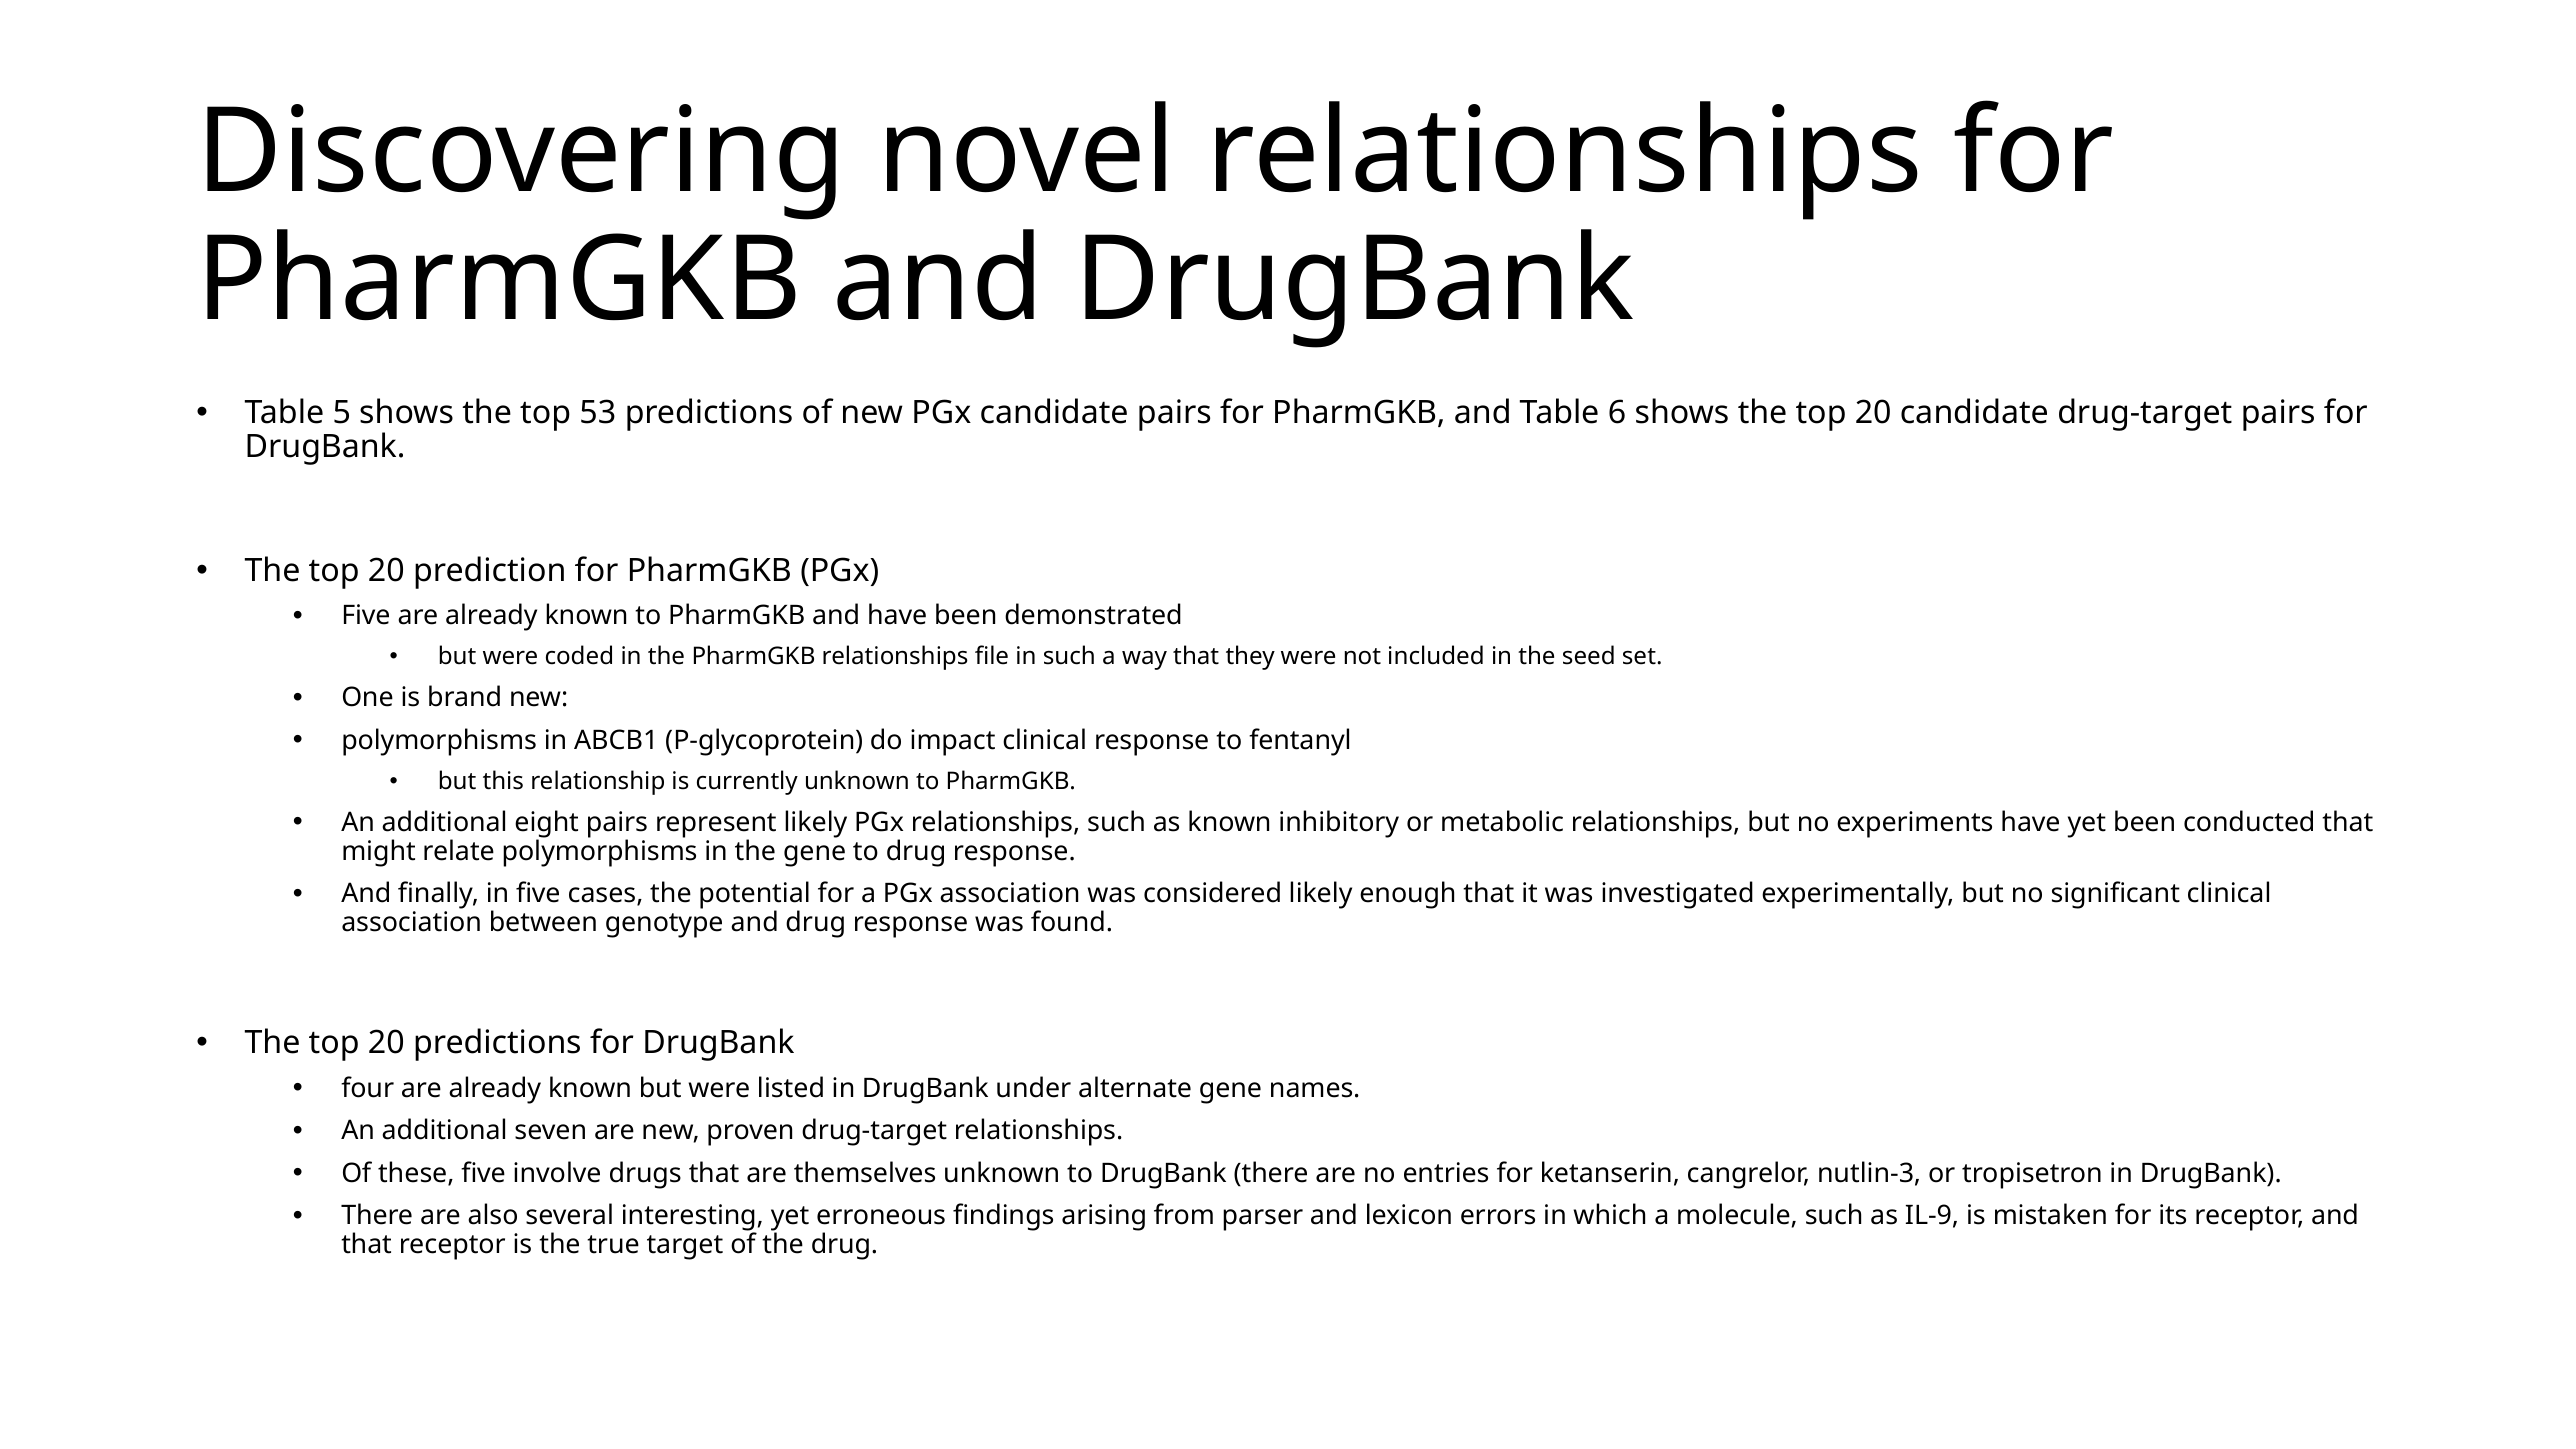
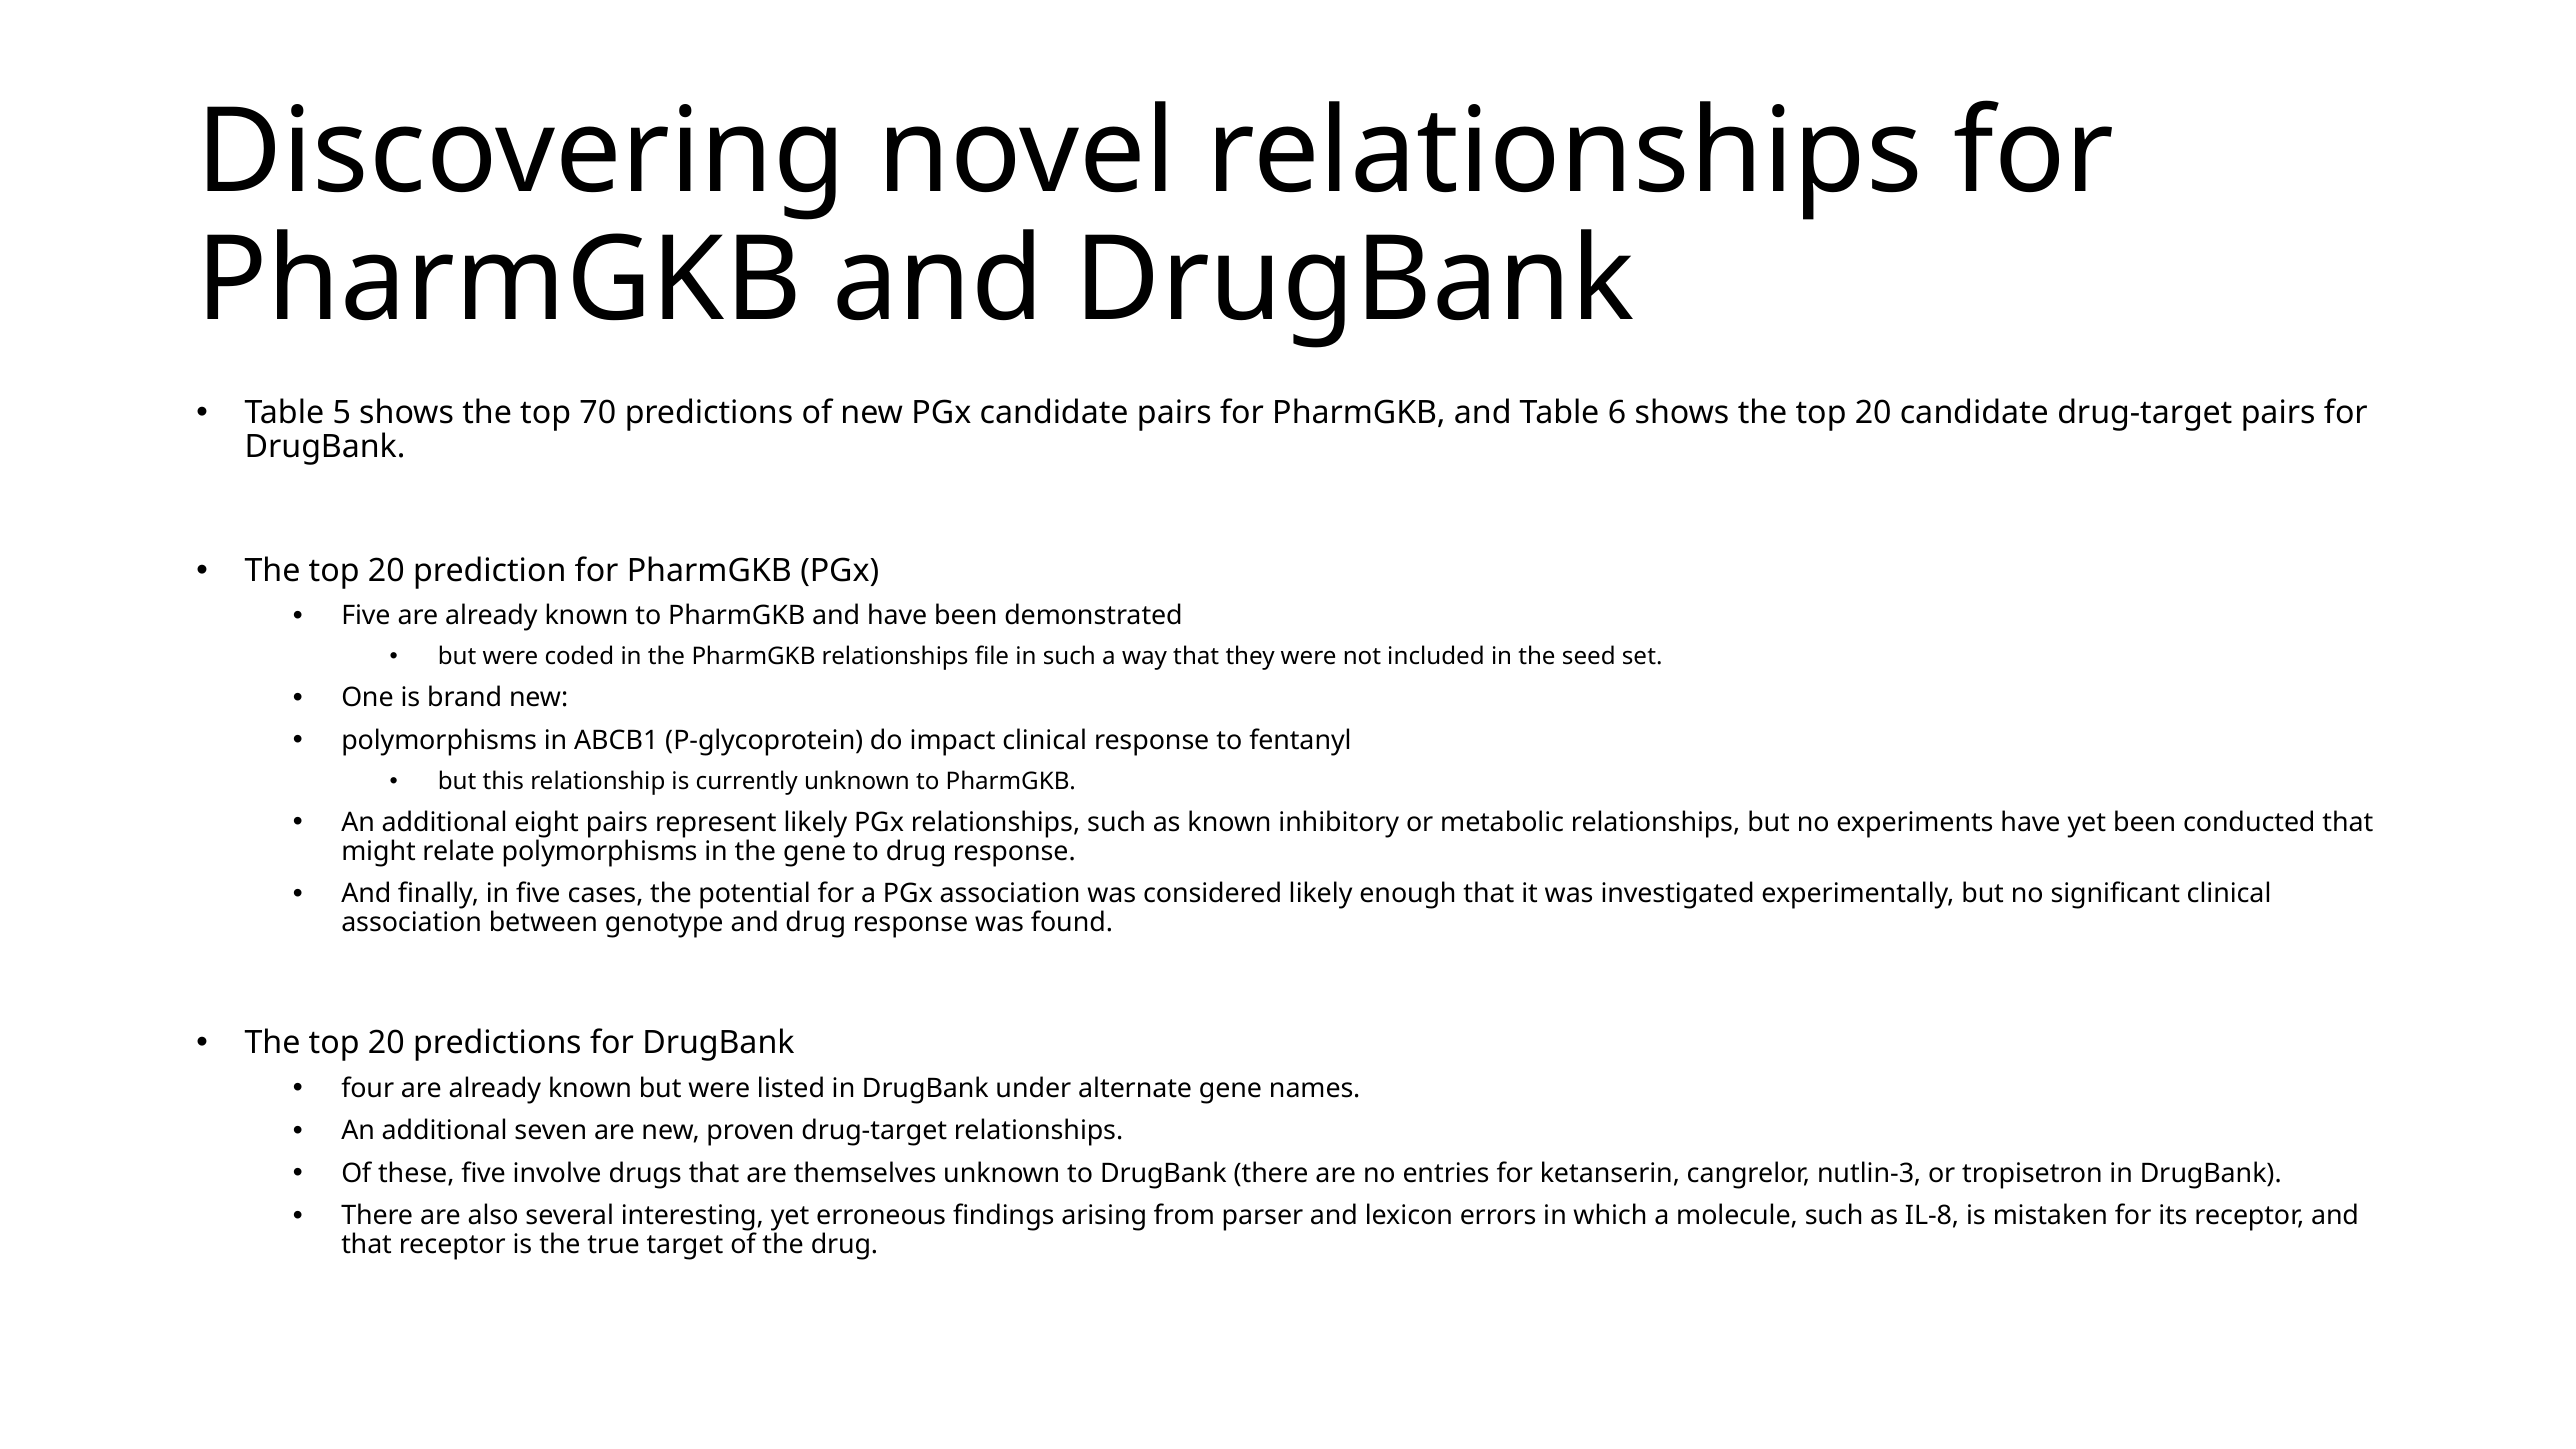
53: 53 -> 70 (598, 413)
IL-9: IL-9 -> IL-8 (1932, 1216)
